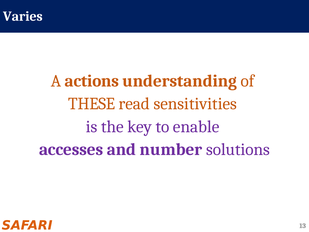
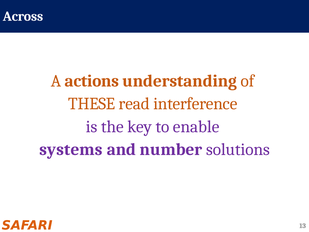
Varies: Varies -> Across (23, 16)
sensitivities: sensitivities -> interference (195, 104)
accesses: accesses -> systems (71, 149)
